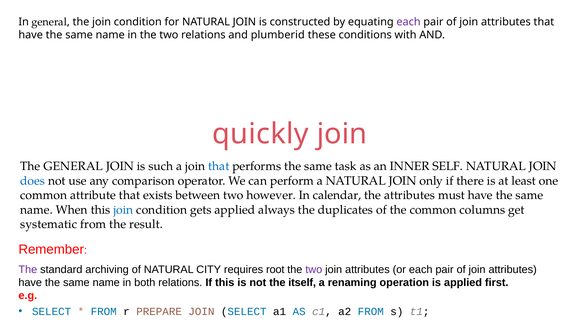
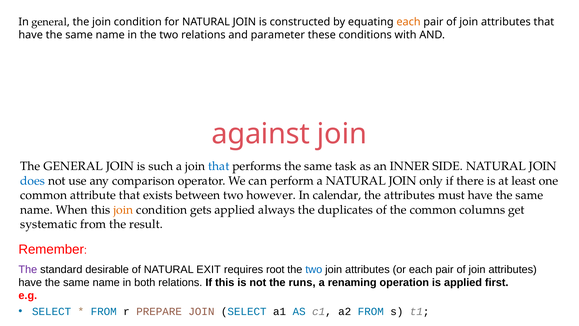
each colour: purple -> orange (409, 22)
plumberid: plumberid -> parameter (278, 35)
quickly: quickly -> against (261, 134)
SELF: SELF -> SIDE (448, 166)
join colour: blue -> orange (123, 210)
archiving: archiving -> desirable (107, 269)
CITY: CITY -> EXIT (209, 269)
two colour: purple -> blue (314, 269)
itself: itself -> runs (302, 282)
